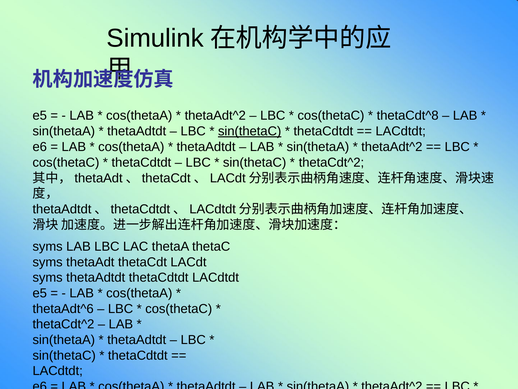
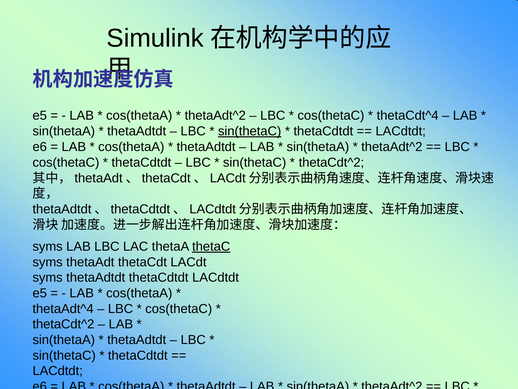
thetaCdt^8: thetaCdt^8 -> thetaCdt^4 (408, 116)
thetaC underline: none -> present (211, 246)
thetaAdt^6: thetaAdt^6 -> thetaAdt^4 (63, 308)
